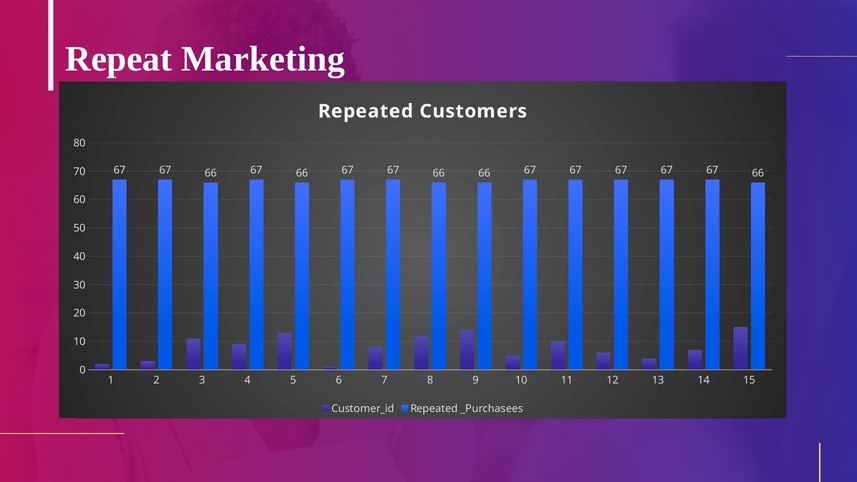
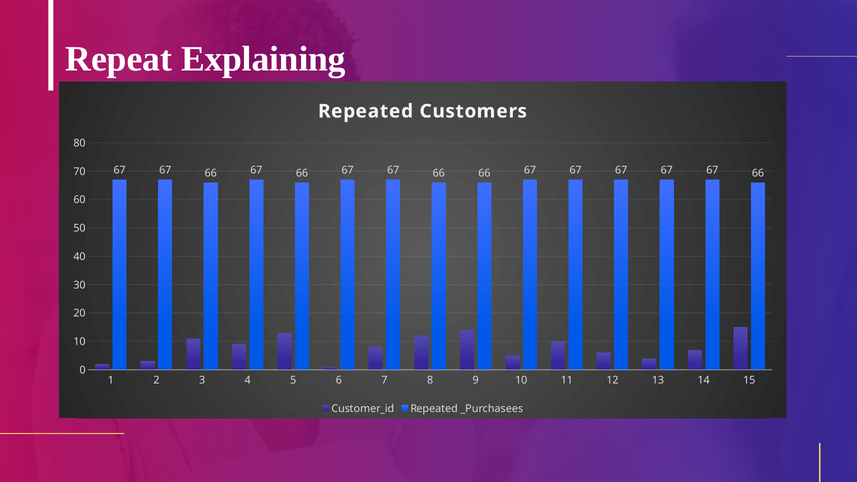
Marketing: Marketing -> Explaining (263, 59)
